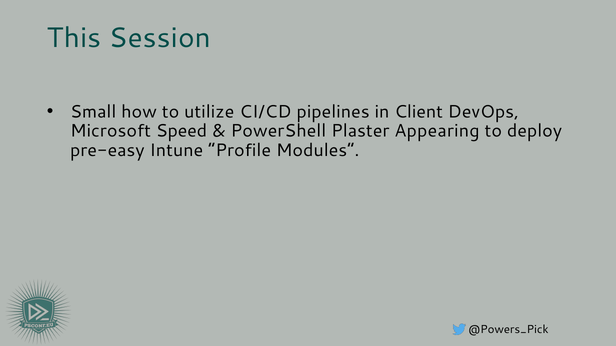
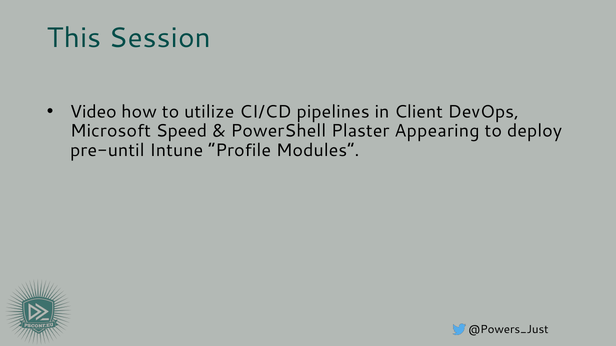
Small: Small -> Video (93, 112)
pre-easy: pre-easy -> pre-until (107, 151)
@Powers_Pick: @Powers_Pick -> @Powers_Just (508, 330)
